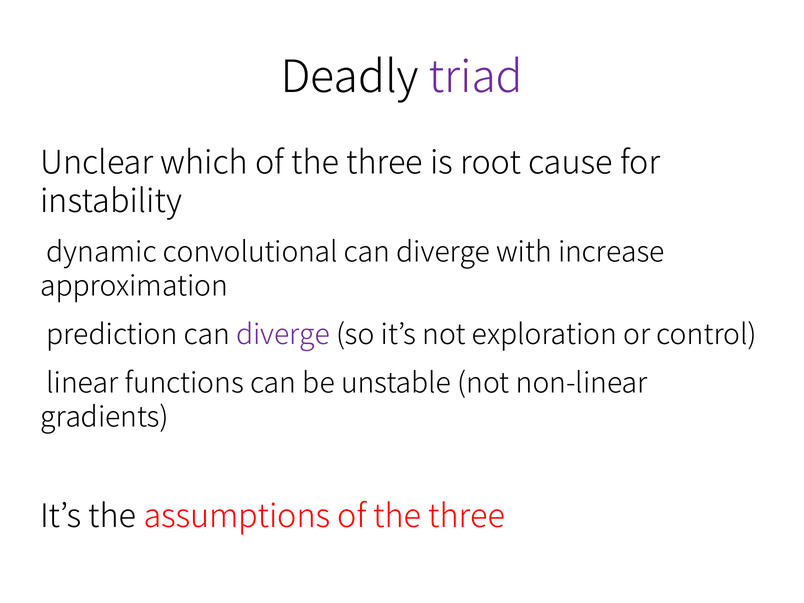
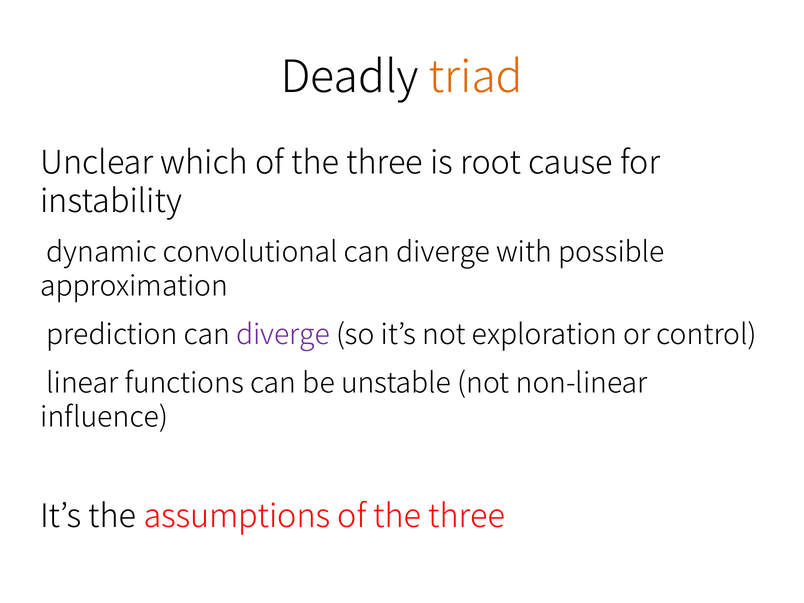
triad colour: purple -> orange (476, 77)
increase: increase -> possible (611, 252)
gradients: gradients -> influence (104, 417)
